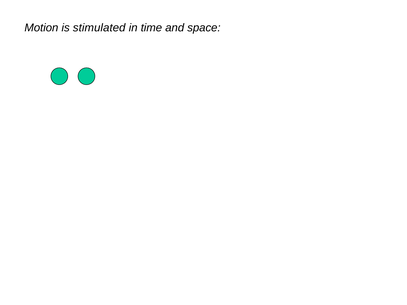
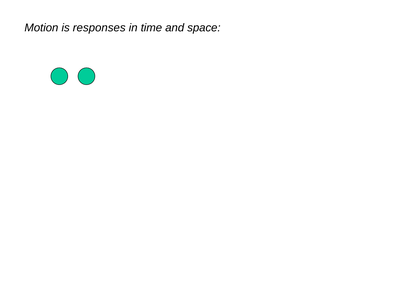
stimulated: stimulated -> responses (99, 28)
